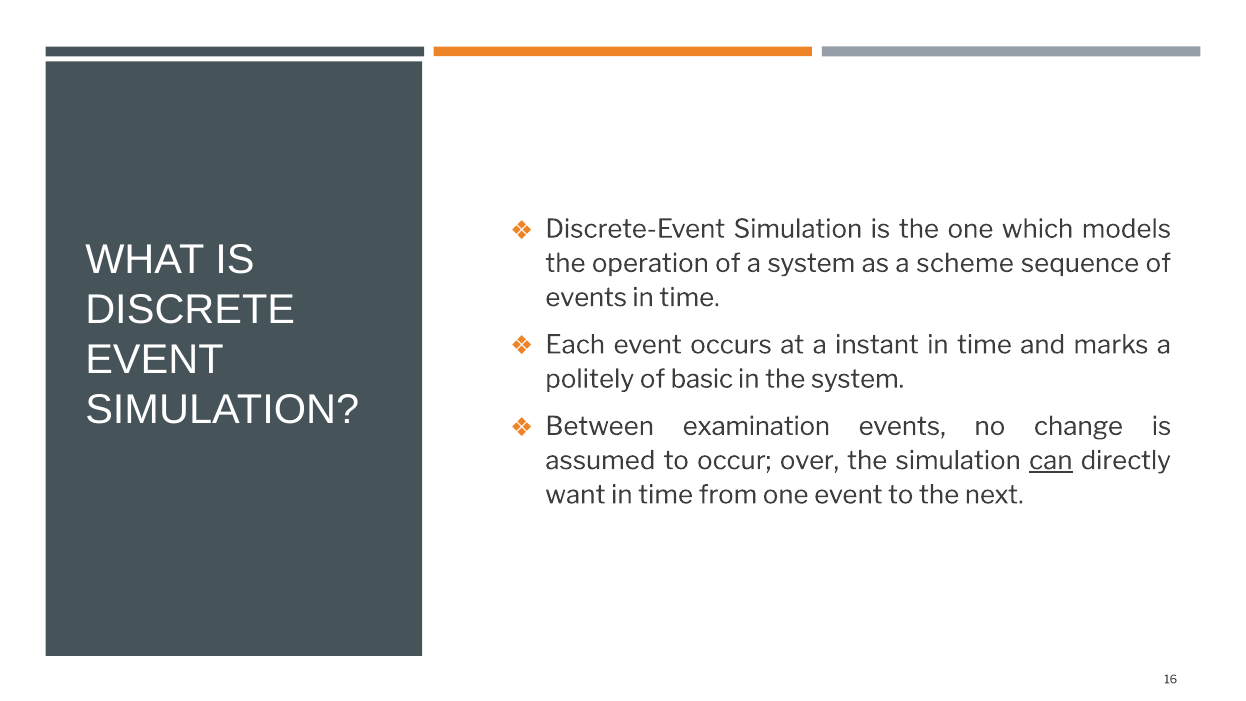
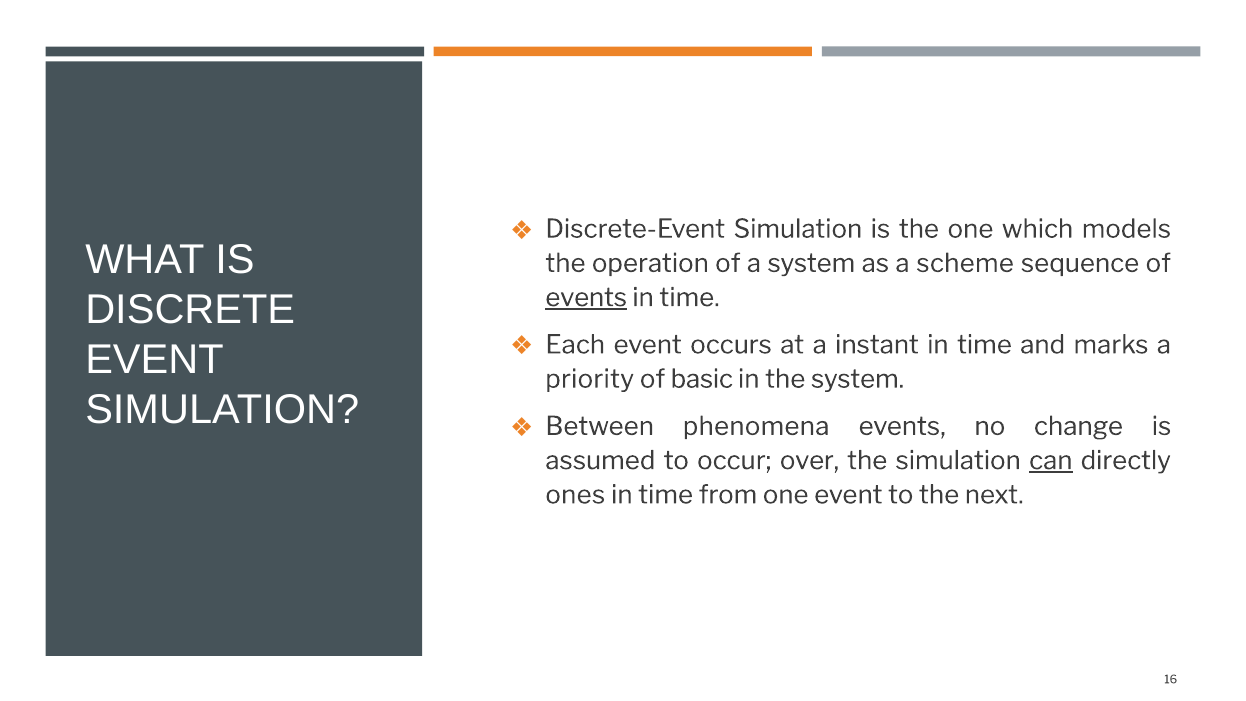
events underline: none -> present (586, 298)
politely: politely -> priority (590, 379)
examination: examination -> phenomena (756, 426)
want: want -> ones (575, 495)
